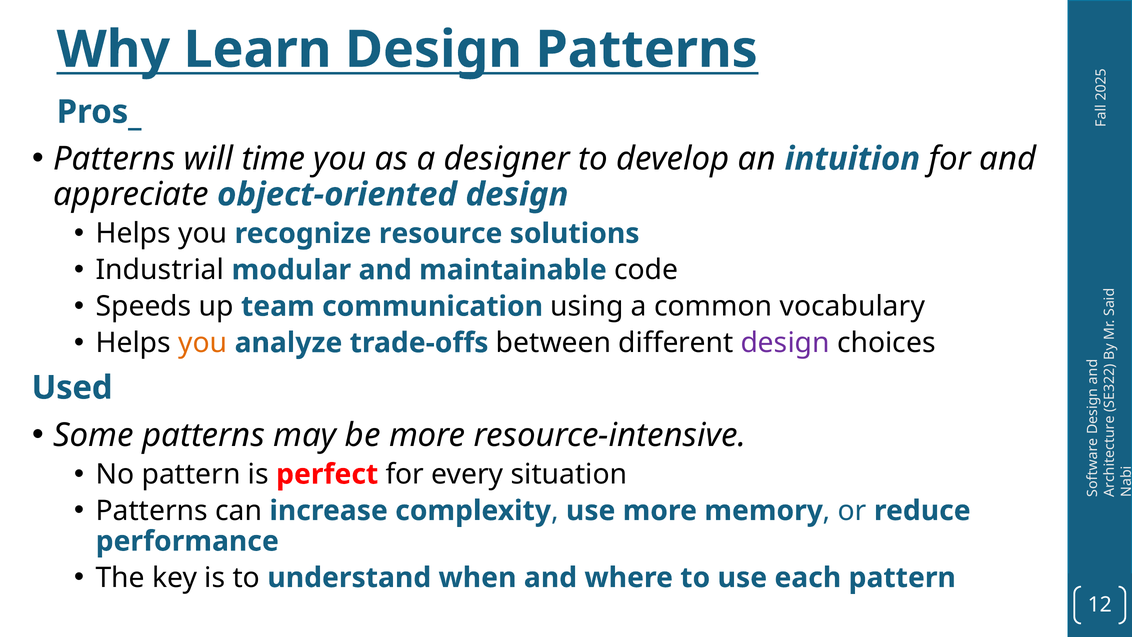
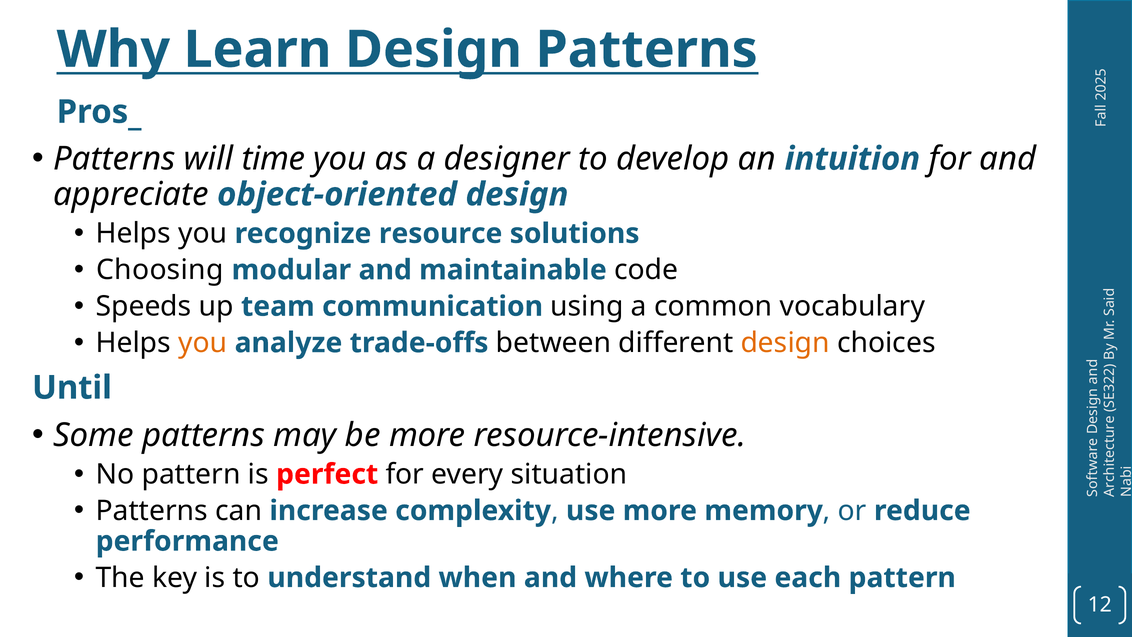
Industrial: Industrial -> Choosing (160, 270)
design colour: purple -> orange (785, 343)
Used: Used -> Until (72, 388)
